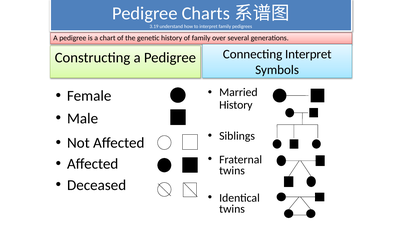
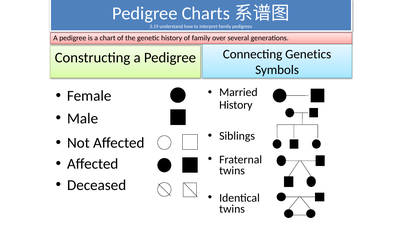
Connecting Interpret: Interpret -> Genetics (308, 54)
